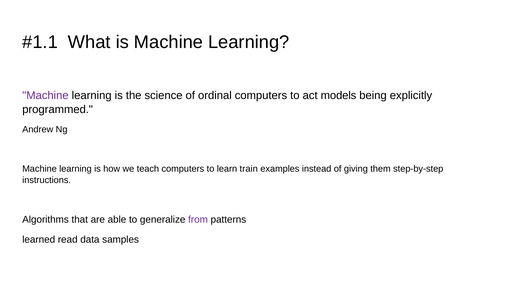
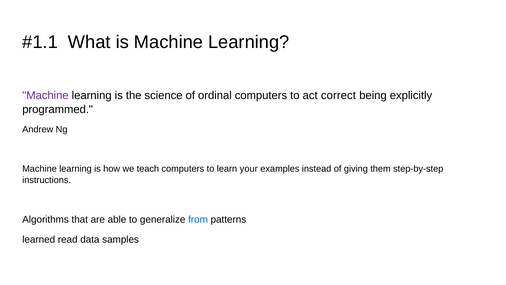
models: models -> correct (338, 95)
train: train -> your (249, 168)
from colour: purple -> blue (198, 219)
